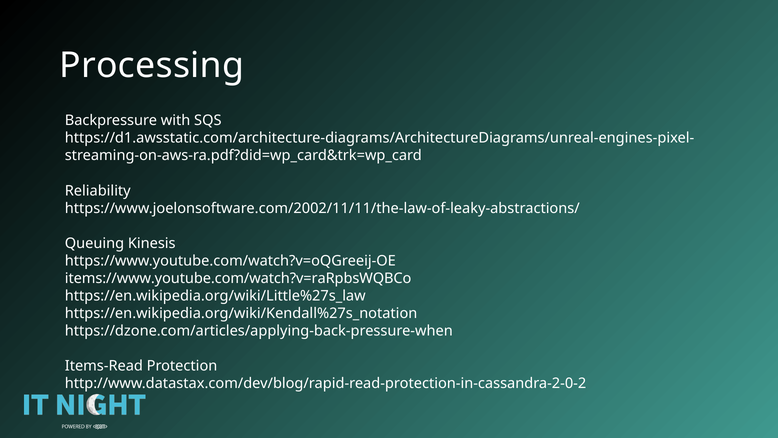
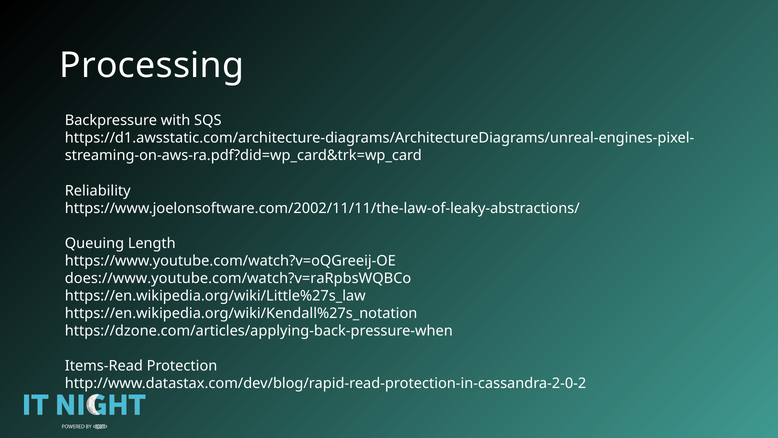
Kinesis: Kinesis -> Length (152, 243)
items://www.youtube.com/watch?v=raRpbsWQBCo: items://www.youtube.com/watch?v=raRpbsWQBCo -> does://www.youtube.com/watch?v=raRpbsWQBCo (238, 278)
